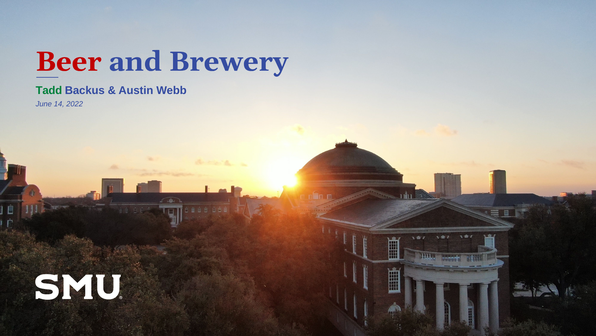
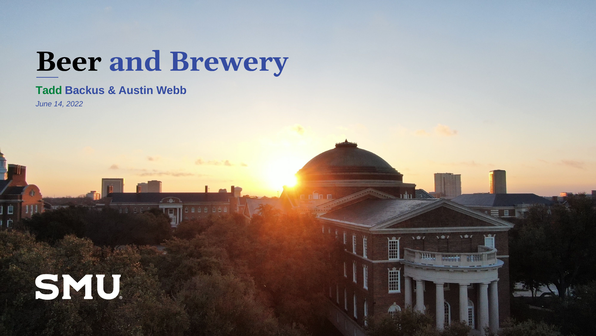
Beer colour: red -> black (68, 62)
